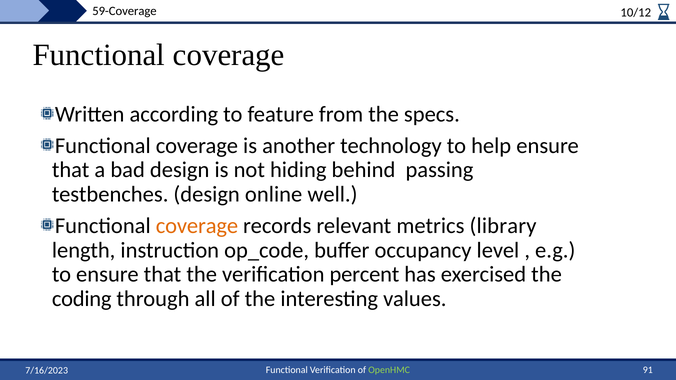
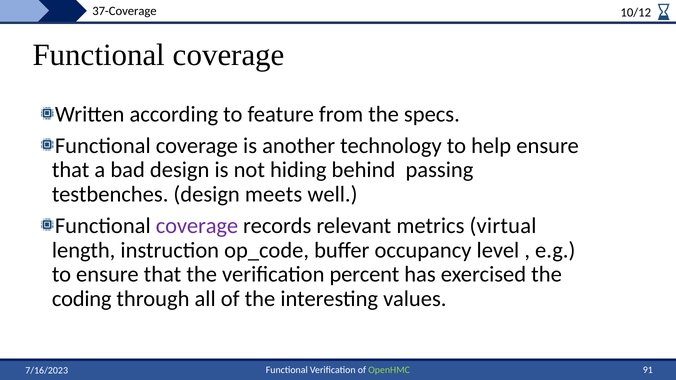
59-Coverage: 59-Coverage -> 37-Coverage (124, 11)
online: online -> meets (274, 195)
coverage colour: orange -> purple (197, 226)
library: library -> virtual (503, 226)
